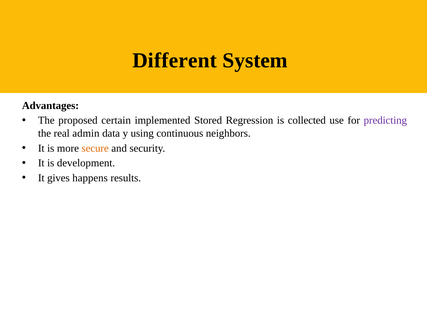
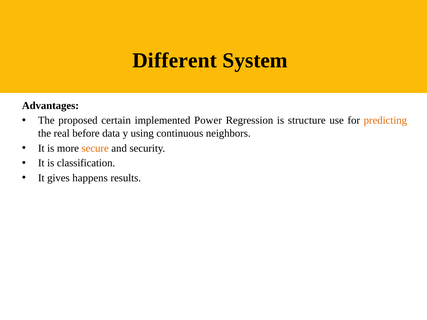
Stored: Stored -> Power (208, 121)
collected: collected -> structure (307, 121)
predicting colour: purple -> orange (385, 121)
admin: admin -> before (86, 133)
development: development -> classification (86, 163)
